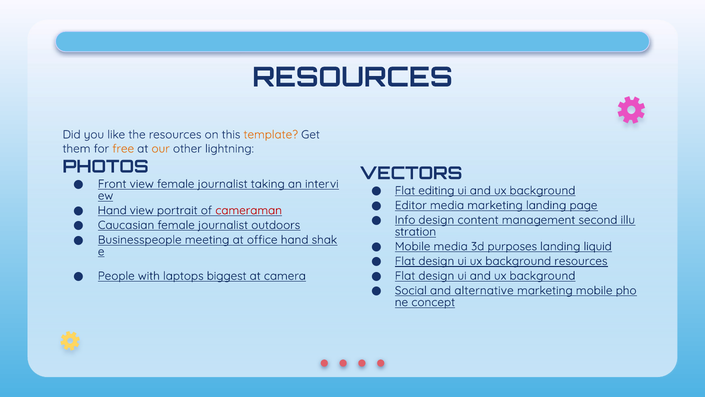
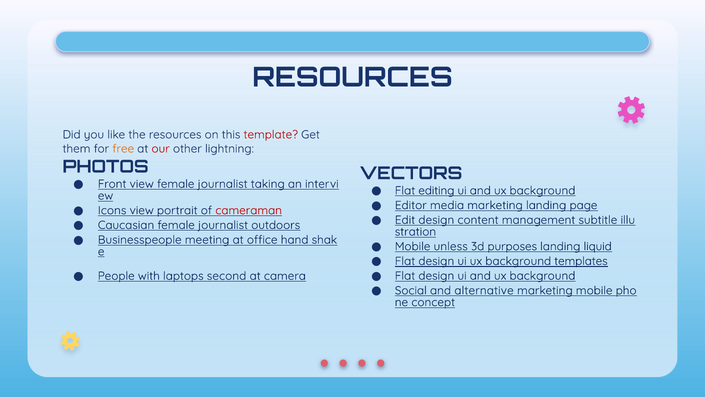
template colour: orange -> red (271, 134)
our colour: orange -> red (161, 149)
Hand: Hand -> Icons (112, 210)
Info: Info -> Edit (405, 220)
second: second -> subtitle (598, 220)
Mobile media: media -> unless (451, 246)
background resources: resources -> templates (581, 261)
biggest: biggest -> second (227, 276)
